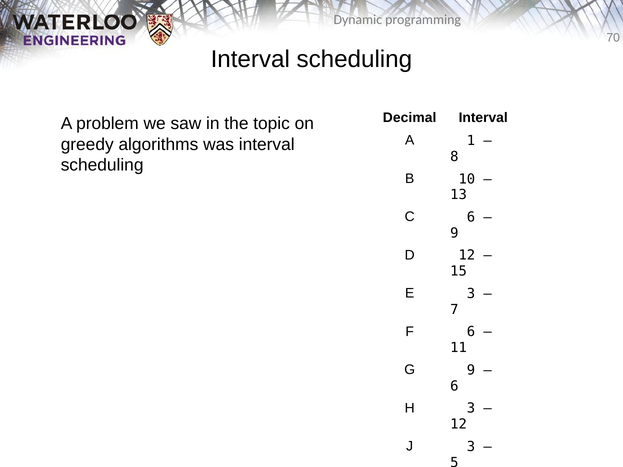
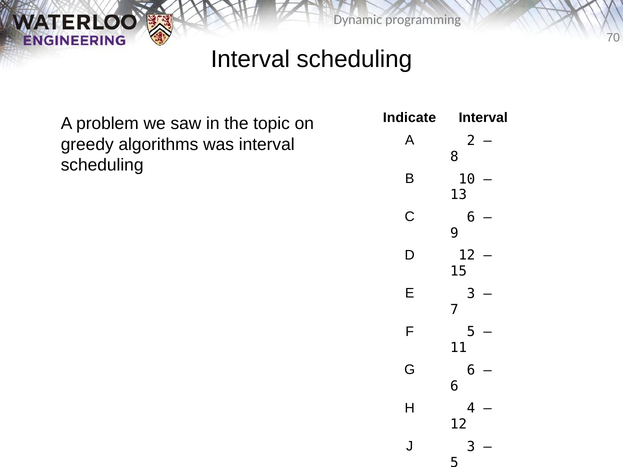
Decimal: Decimal -> Indicate (410, 118)
A 1: 1 -> 2 (471, 141)
F 6: 6 -> 5 (471, 332)
G 9: 9 -> 6 (471, 370)
H 3: 3 -> 4 (471, 408)
